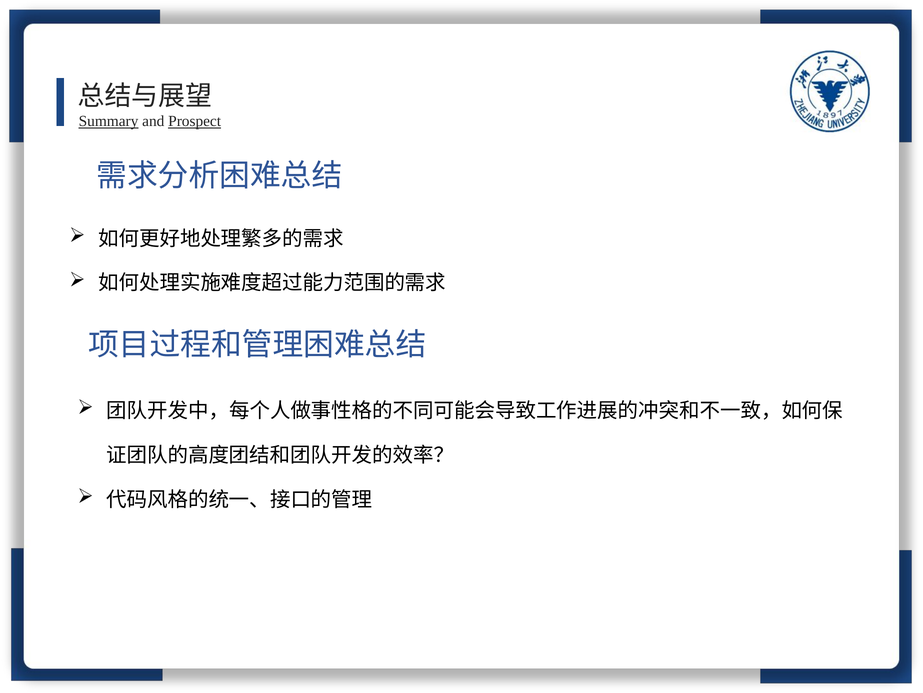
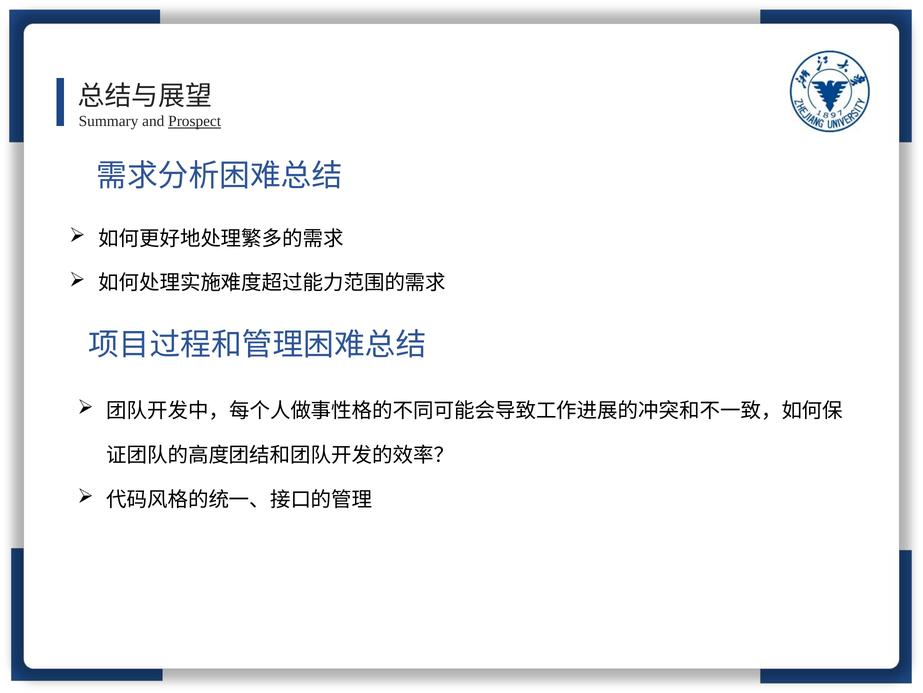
Summary underline: present -> none (109, 121)
